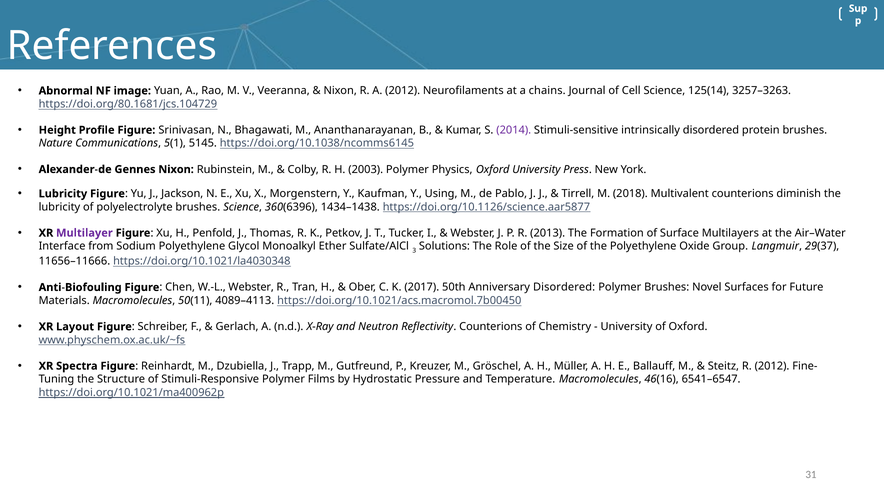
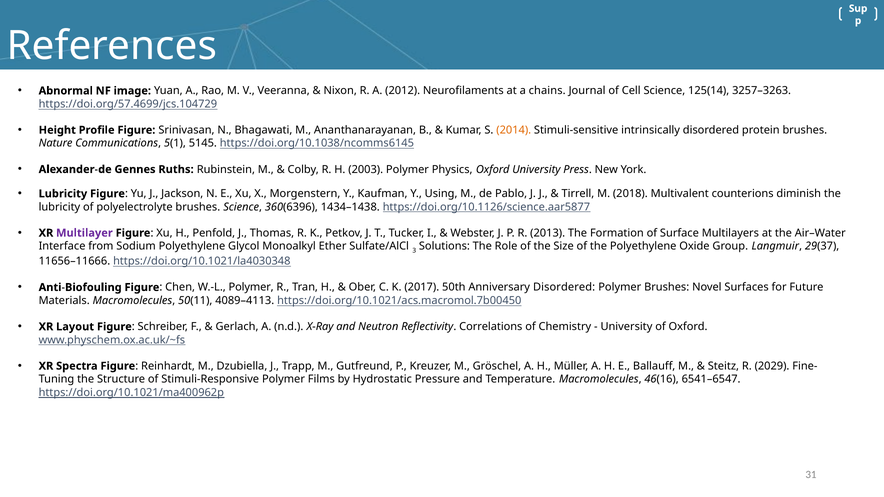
https://doi.org/80.1681/jcs.104729: https://doi.org/80.1681/jcs.104729 -> https://doi.org/57.4699/jcs.104729 (128, 104)
2014 colour: purple -> orange (514, 130)
Gennes Nixon: Nixon -> Ruths (176, 169)
W.-L Webster: Webster -> Polymer (251, 287)
Reflectivity Counterions: Counterions -> Correlations (491, 327)
R 2012: 2012 -> 2029 (772, 366)
